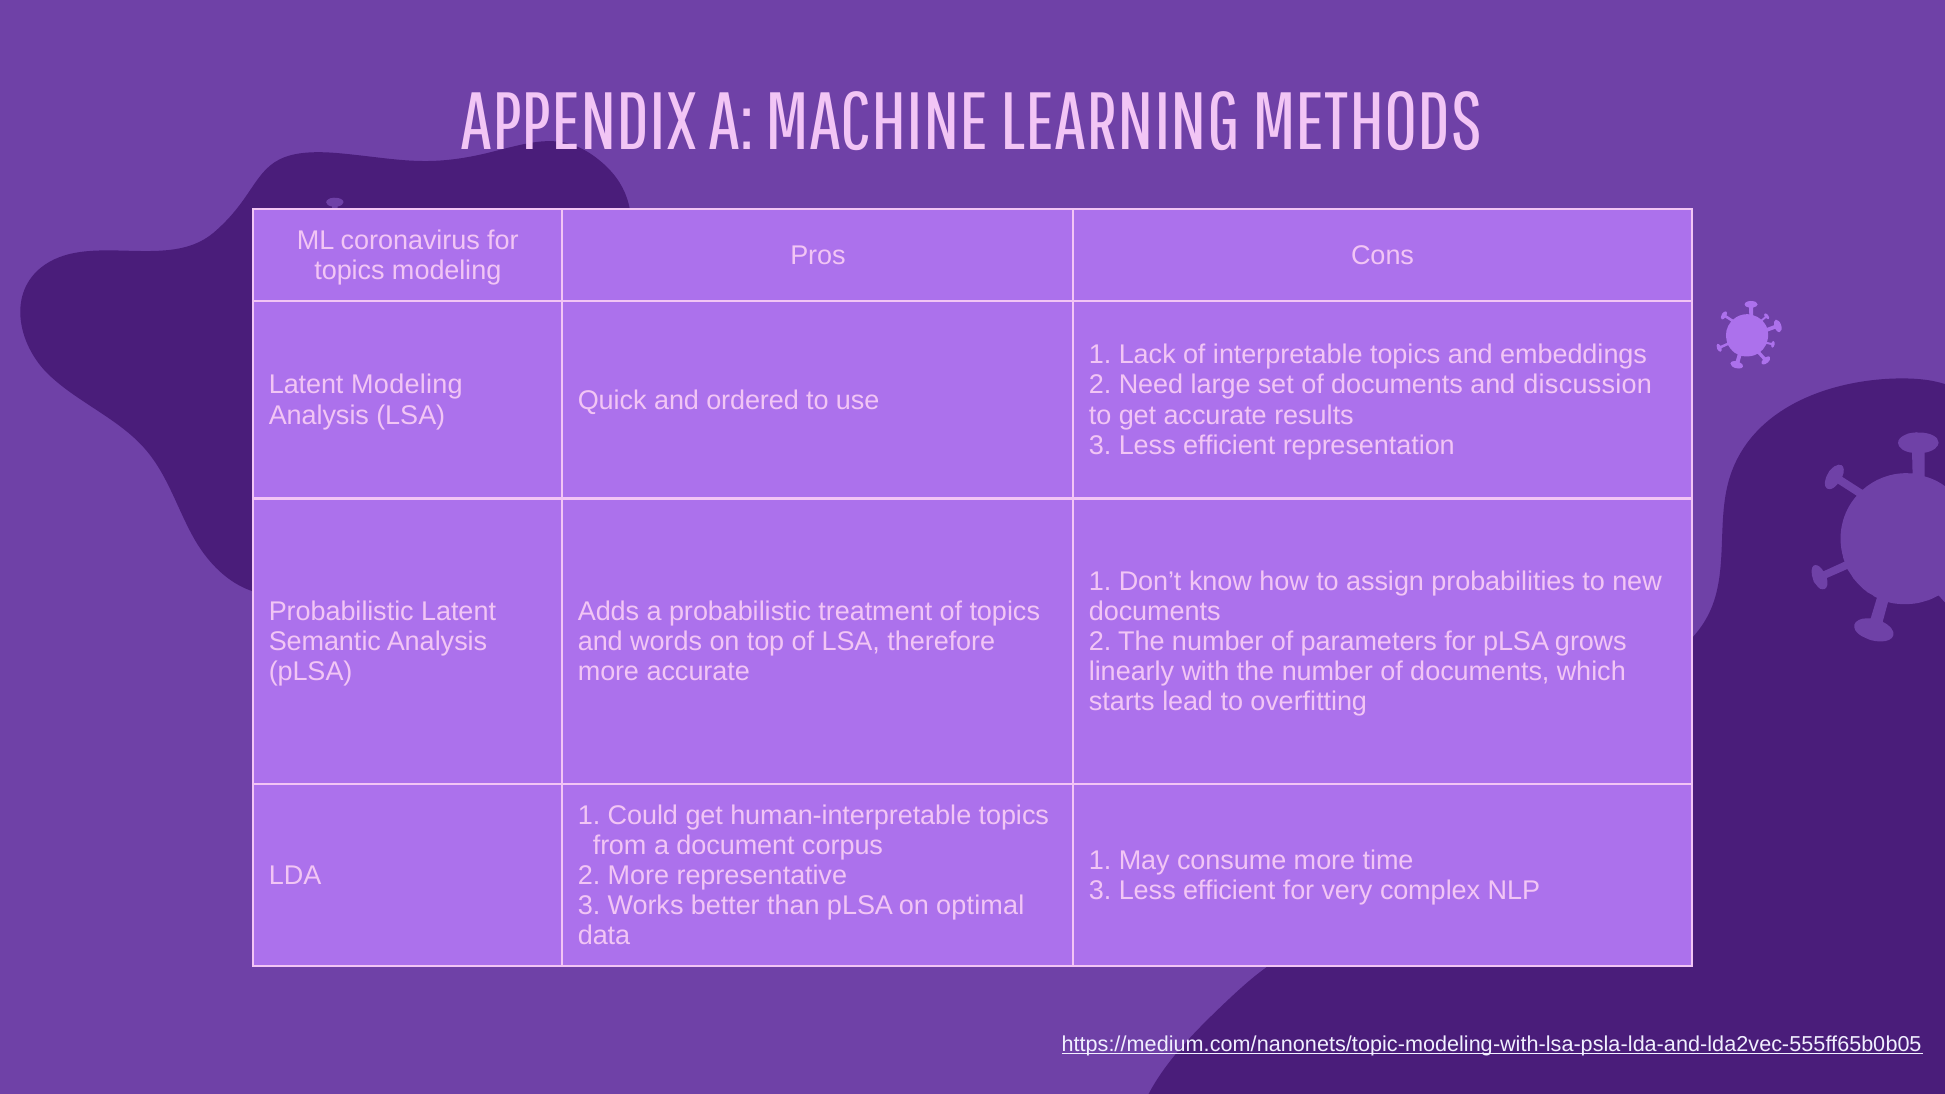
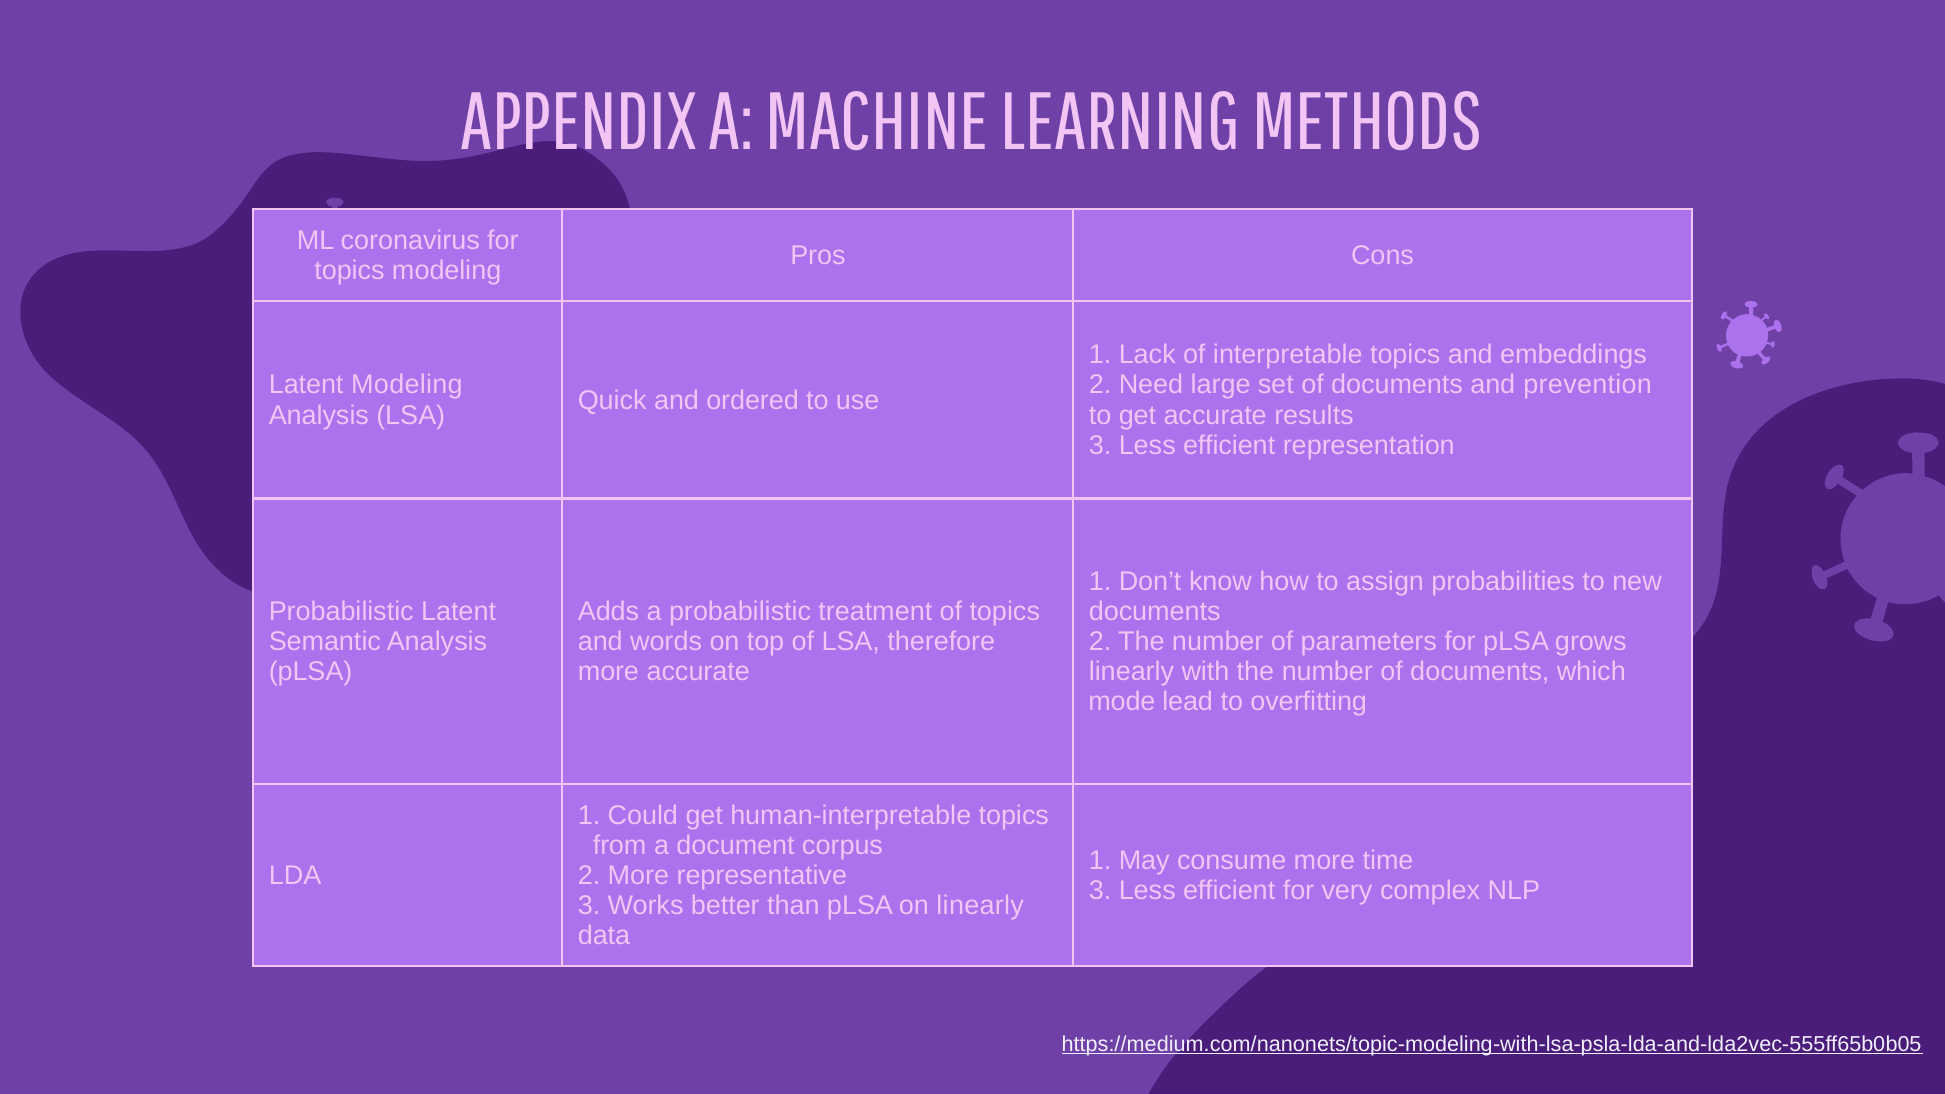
discussion: discussion -> prevention (1588, 385)
starts: starts -> mode (1122, 702)
on optimal: optimal -> linearly (980, 906)
